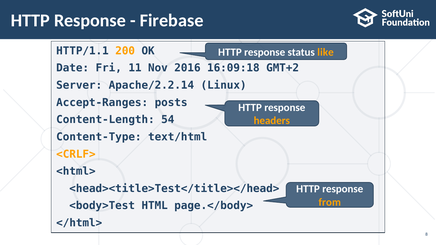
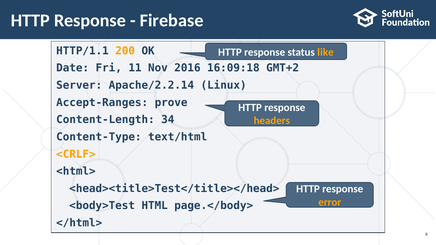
posts: posts -> prove (171, 103)
54: 54 -> 34 (168, 120)
from: from -> error (330, 202)
